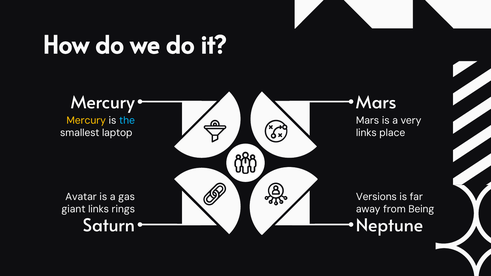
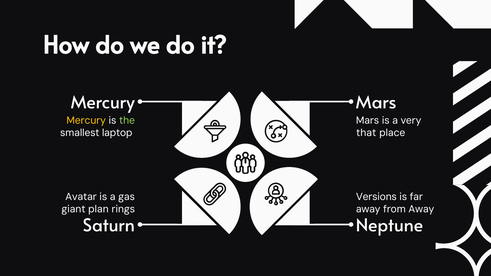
the colour: light blue -> light green (127, 121)
links: links -> that (366, 133)
giant links: links -> plan (98, 209)
from Being: Being -> Away (421, 209)
